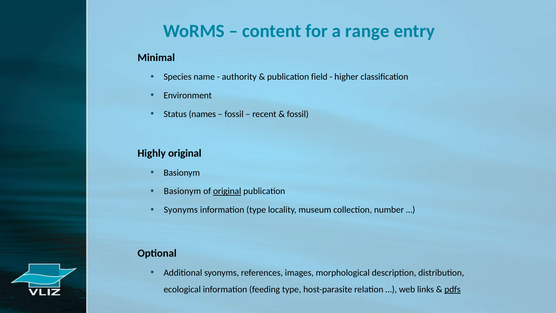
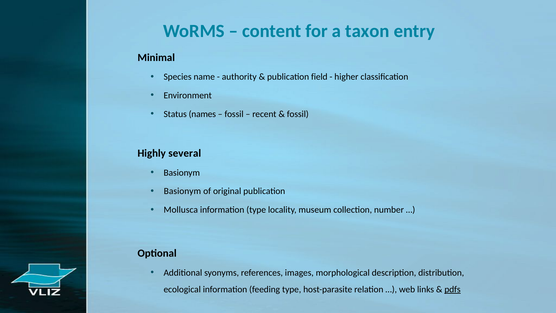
range: range -> taxon (367, 31)
Highly original: original -> several (185, 153)
original underline: present -> none (227, 191)
Syonyms: Syonyms -> Mollusca (181, 210)
